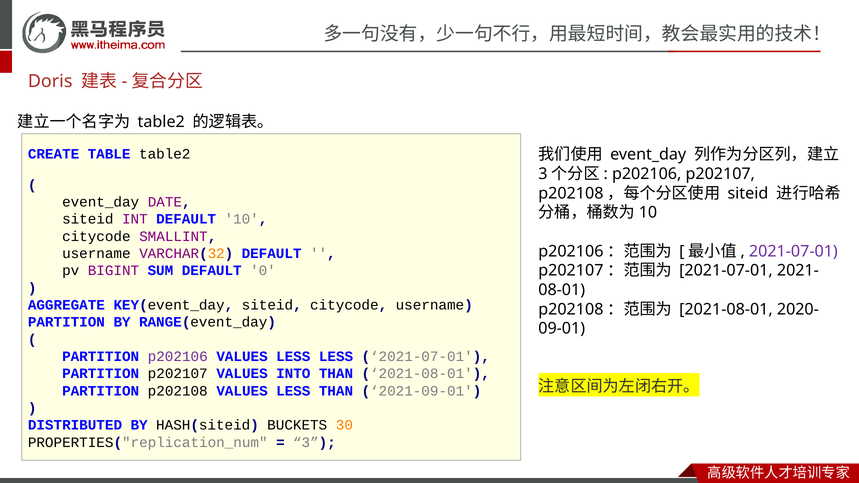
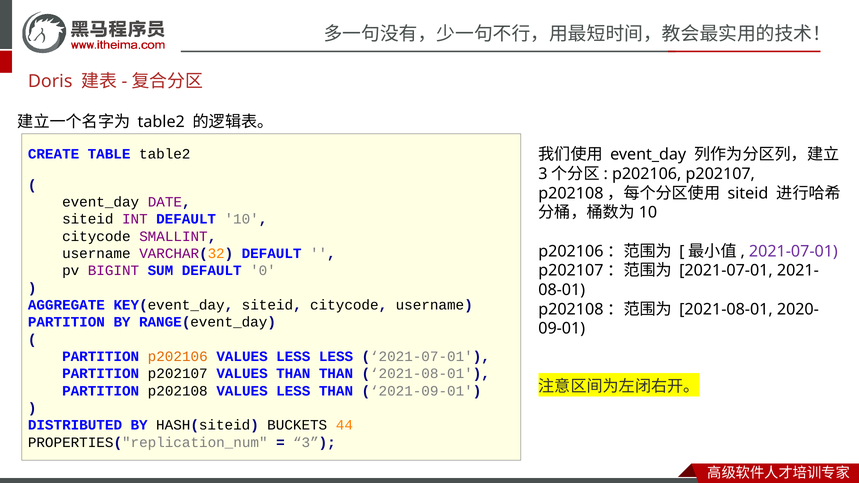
p202106 colour: purple -> orange (178, 357)
VALUES INTO: INTO -> THAN (293, 374)
30: 30 -> 44 (344, 425)
